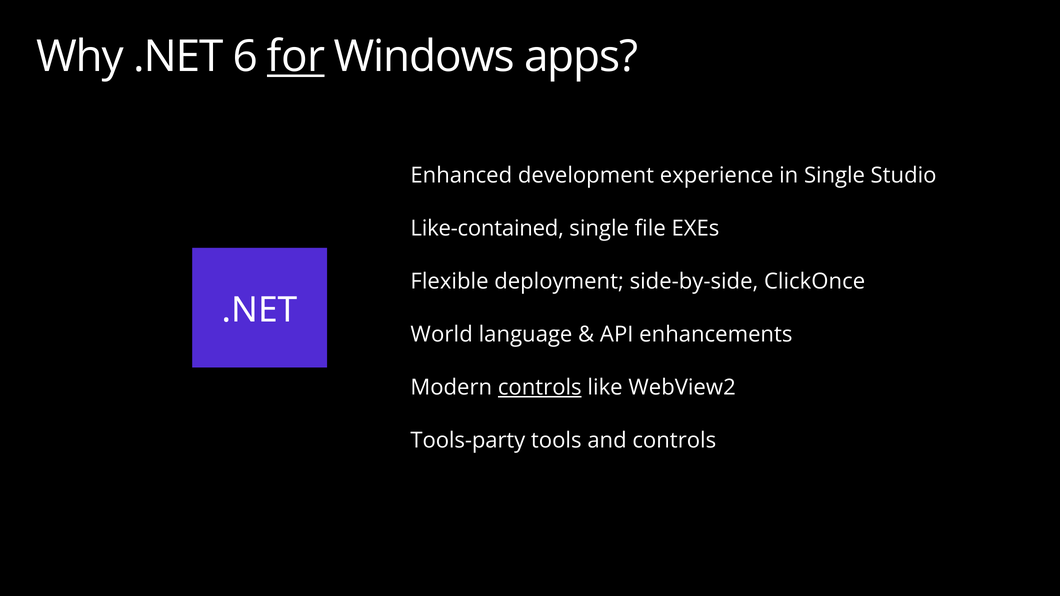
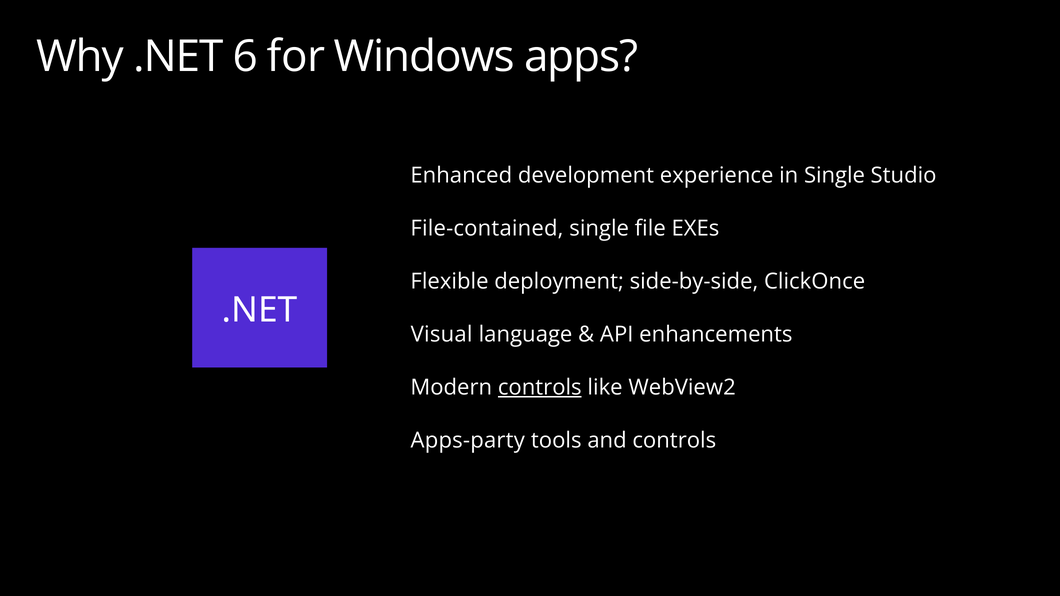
for underline: present -> none (296, 57)
Like-contained: Like-contained -> File-contained (487, 228)
World: World -> Visual (442, 334)
Tools-party: Tools-party -> Apps-party (468, 440)
